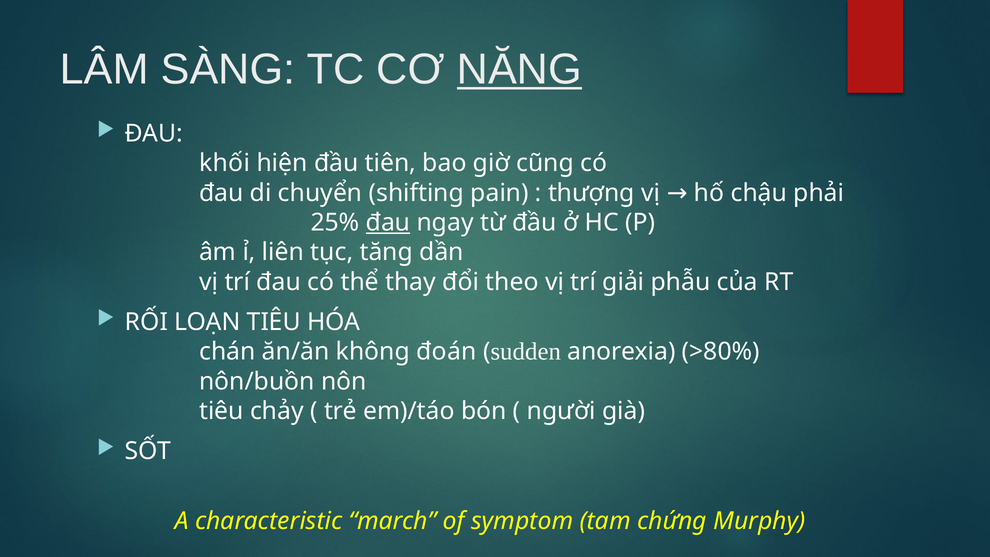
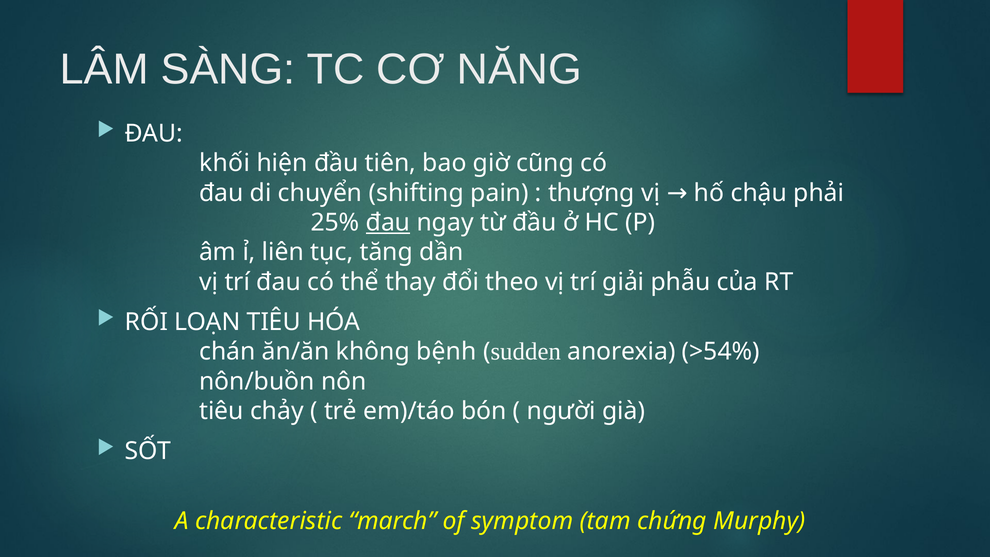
NĂNG underline: present -> none (519, 70)
đoán: đoán -> bệnh (447, 352)
>80%: >80% -> >54% (721, 352)
